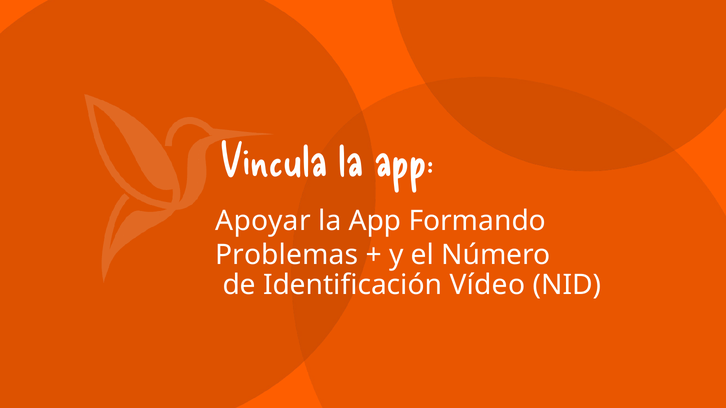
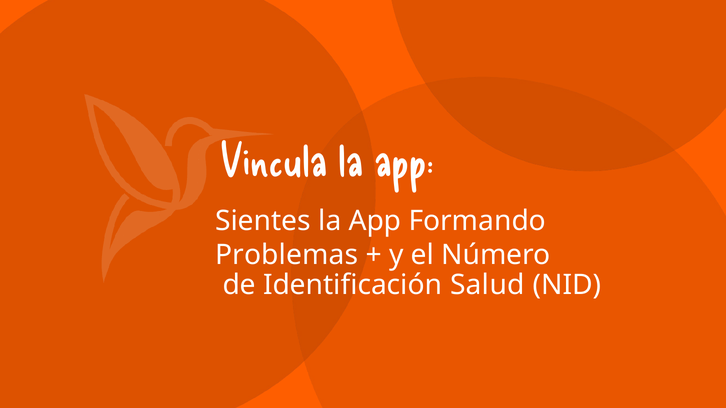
Apoyar: Apoyar -> Sientes (263, 221)
Vídeo: Vídeo -> Salud (487, 285)
